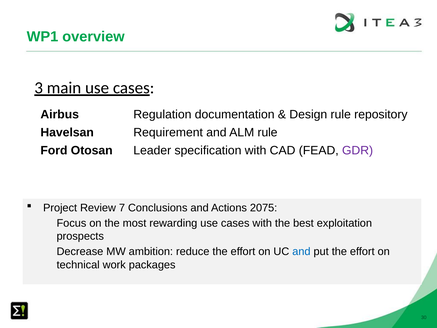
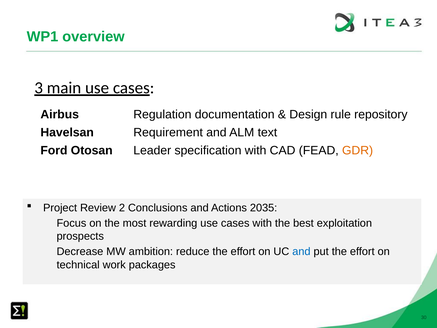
ALM rule: rule -> text (267, 132)
GDR colour: purple -> orange (358, 150)
7: 7 -> 2 (122, 208)
2075: 2075 -> 2035 (264, 208)
